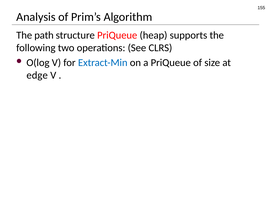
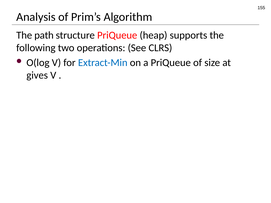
edge: edge -> gives (37, 75)
